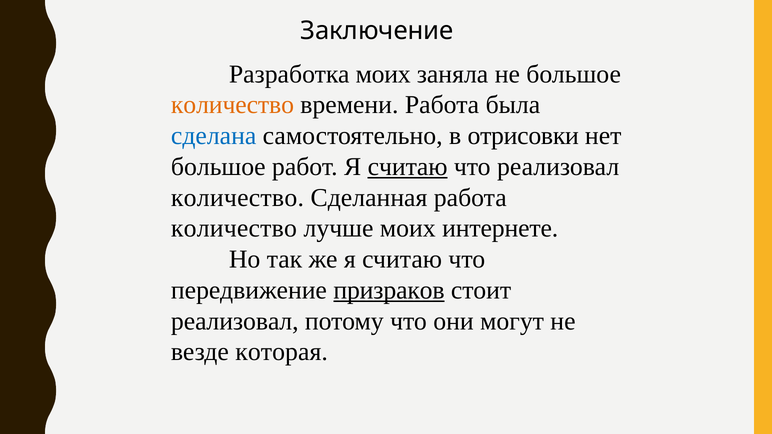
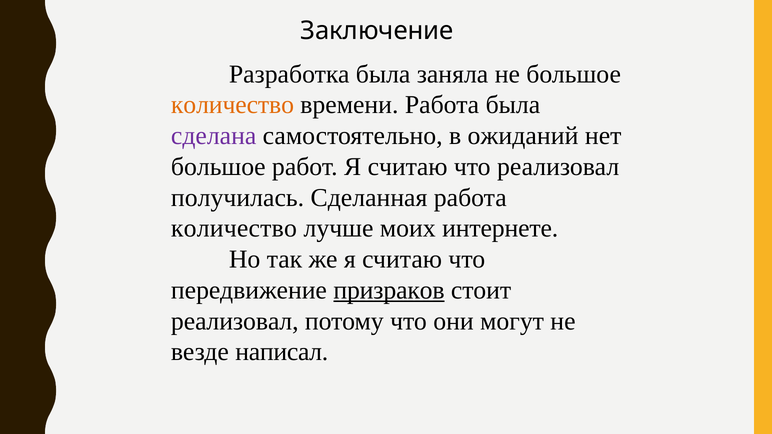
Разработка моих: моих -> была (383, 74)
сделана colour: blue -> purple (214, 136)
отрисовки: отрисовки -> ожиданий (523, 136)
считаю underline: present -> none (408, 167)
количество: количество -> получилась (238, 198)
которая: которая -> написал (282, 352)
